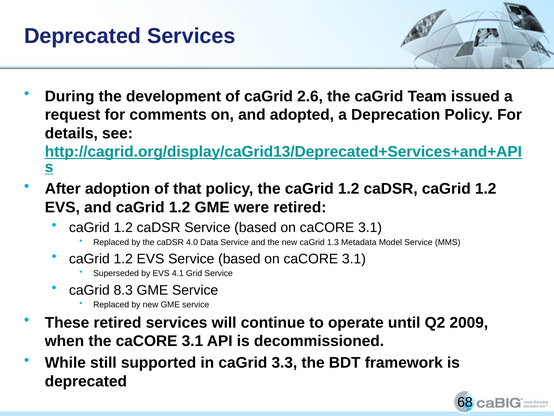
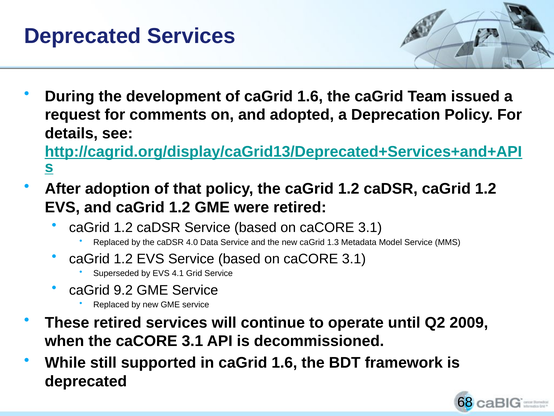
of caGrid 2.6: 2.6 -> 1.6 (310, 96)
8.3: 8.3 -> 9.2 (123, 290)
in caGrid 3.3: 3.3 -> 1.6 (284, 362)
